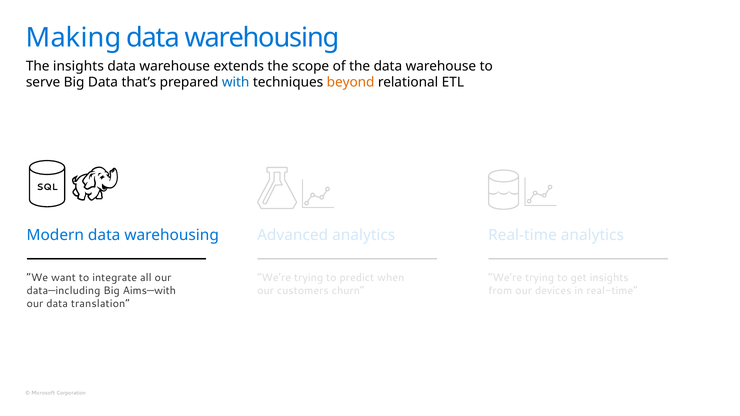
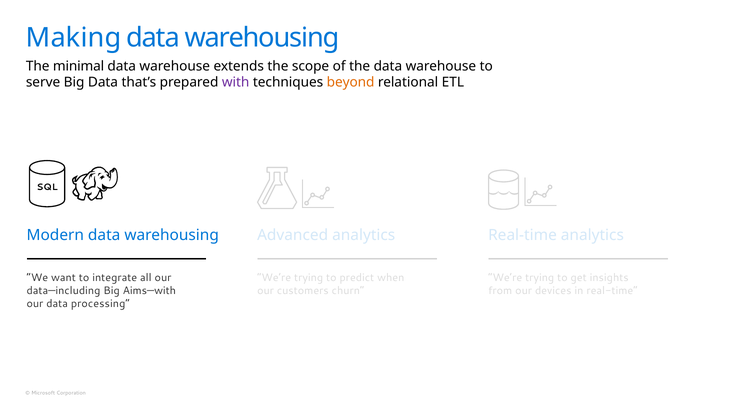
The insights: insights -> minimal (79, 66)
with colour: blue -> purple (236, 83)
translation: translation -> processing (100, 304)
